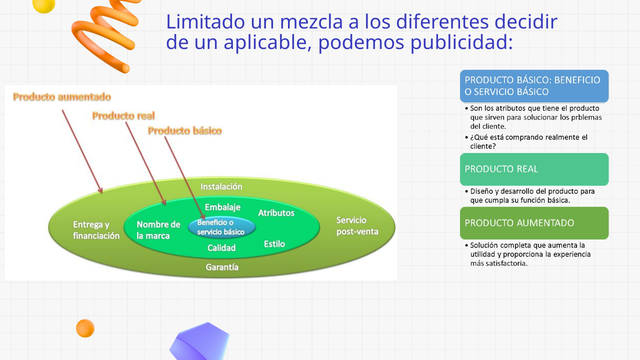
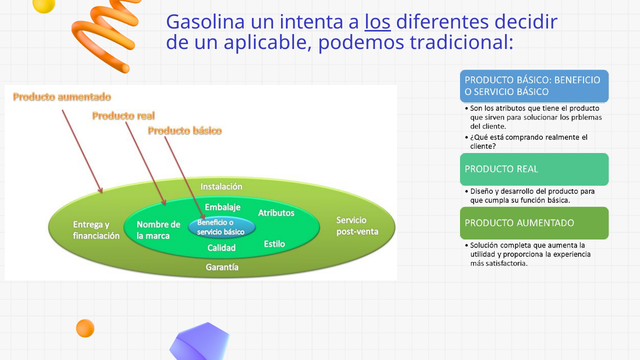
Limitado: Limitado -> Gasolina (206, 22)
mezcla: mezcla -> intenta (312, 22)
los underline: none -> present (378, 22)
publicidad: publicidad -> tradicional (462, 43)
